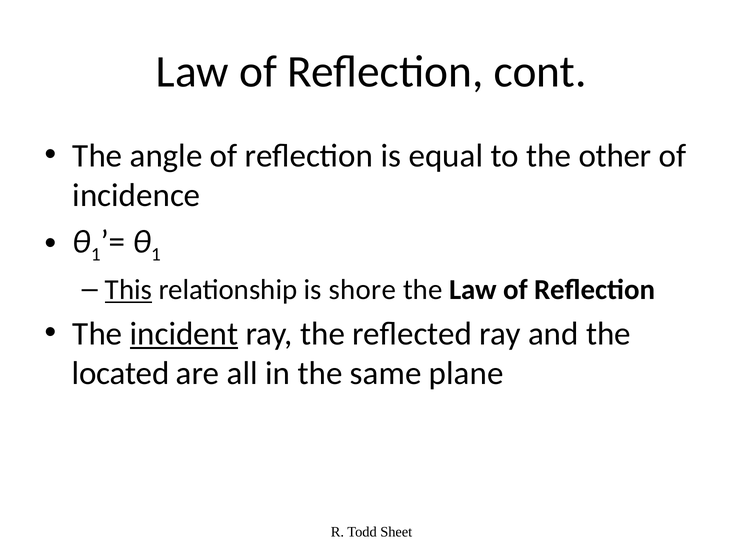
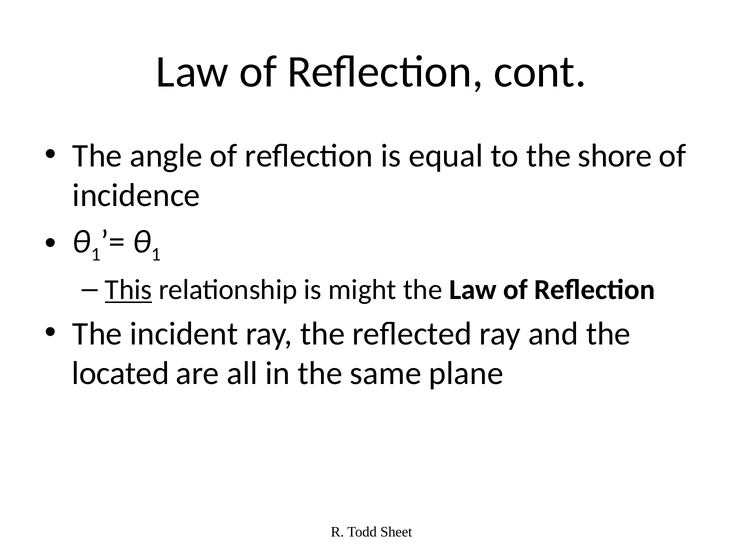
other: other -> shore (615, 156)
shore: shore -> might (362, 290)
incident underline: present -> none (184, 334)
